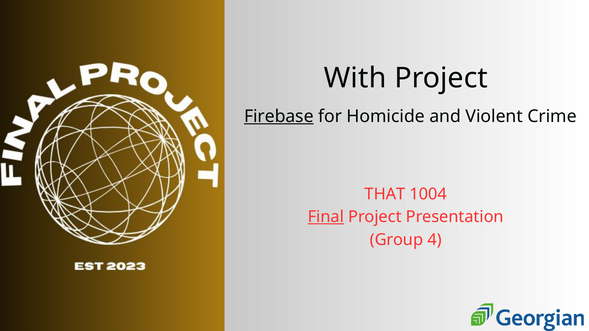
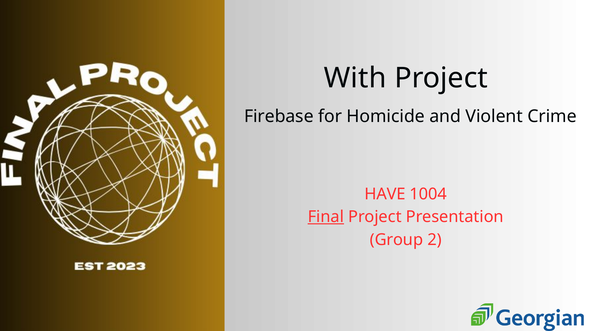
Firebase underline: present -> none (279, 116)
THAT: THAT -> HAVE (385, 194)
4: 4 -> 2 (434, 240)
